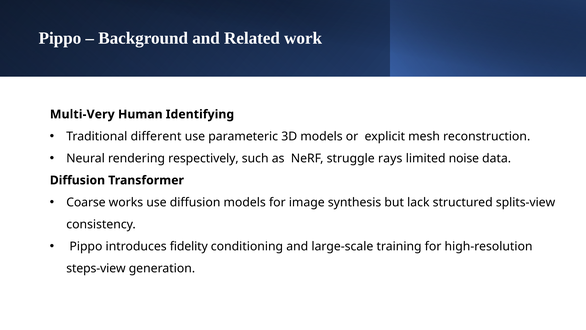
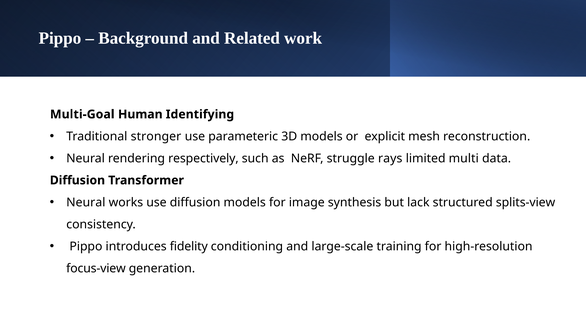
Multi-Very: Multi-Very -> Multi-Goal (82, 114)
different: different -> stronger (156, 136)
noise: noise -> multi (464, 158)
Coarse: Coarse -> Neural (86, 202)
steps-view: steps-view -> focus-view (96, 268)
